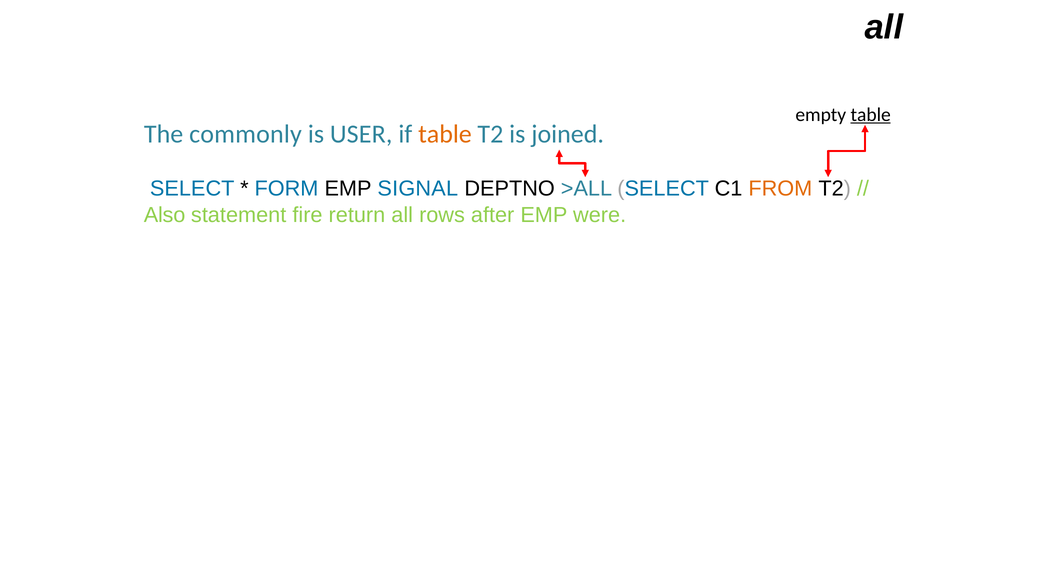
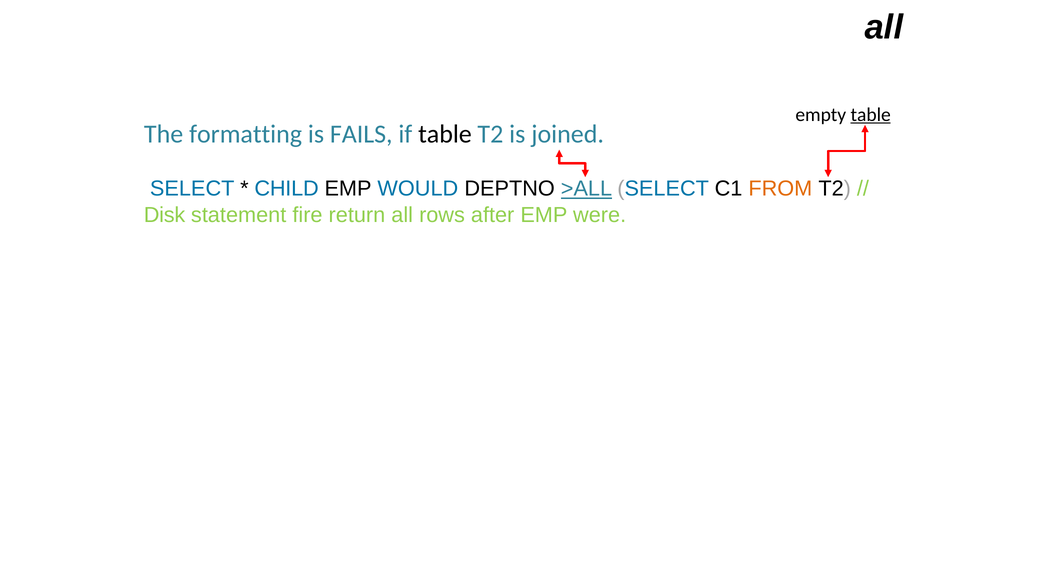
commonly: commonly -> formatting (246, 134)
USER: USER -> FAILS (361, 134)
table colour: orange -> black (445, 134)
FORM: FORM -> CHILD (287, 189)
SIGNAL: SIGNAL -> WOULD (418, 189)
>ALL underline: none -> present (586, 189)
Also: Also -> Disk (165, 215)
